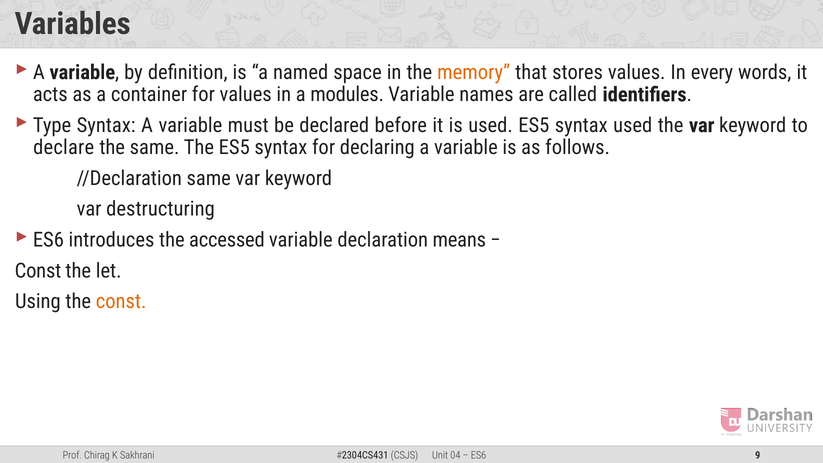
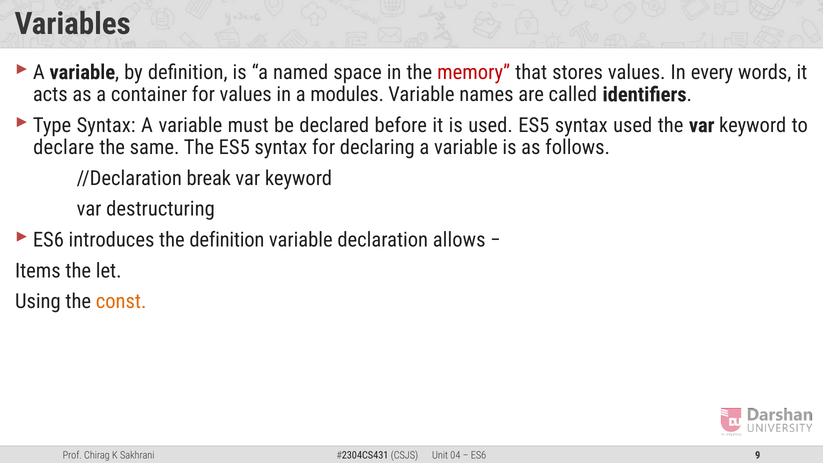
memory colour: orange -> red (474, 72)
//Declaration same: same -> break (209, 178)
the accessed: accessed -> definition (227, 240)
means: means -> allows (459, 240)
Const: Const -> Items (38, 271)
